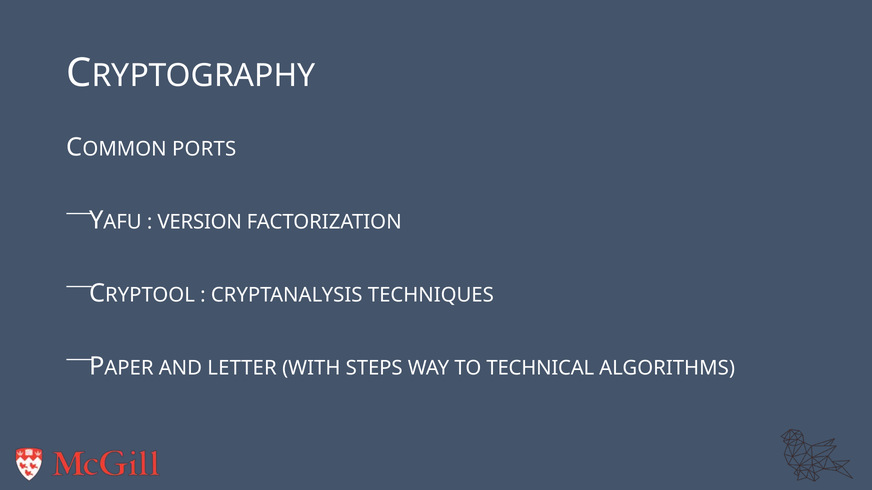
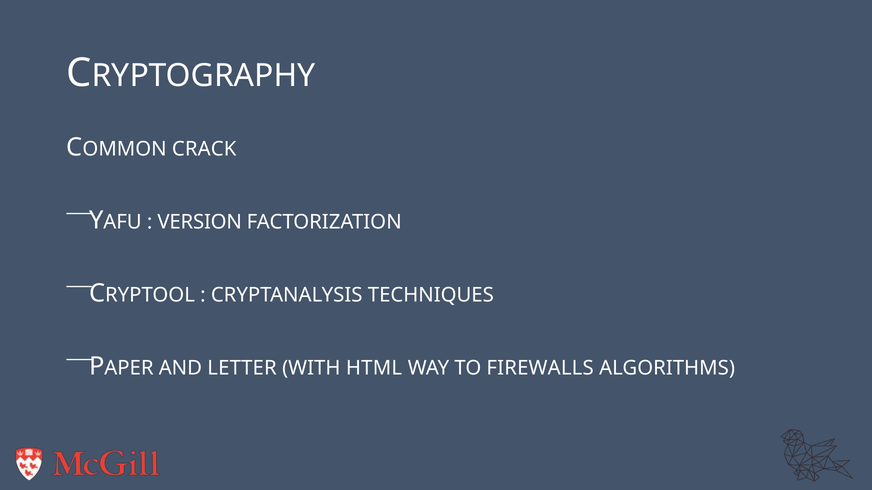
PORTS: PORTS -> CRACK (204, 149)
STEPS: STEPS -> HTML (374, 368)
TECHNICAL: TECHNICAL -> FIREWALLS (540, 368)
